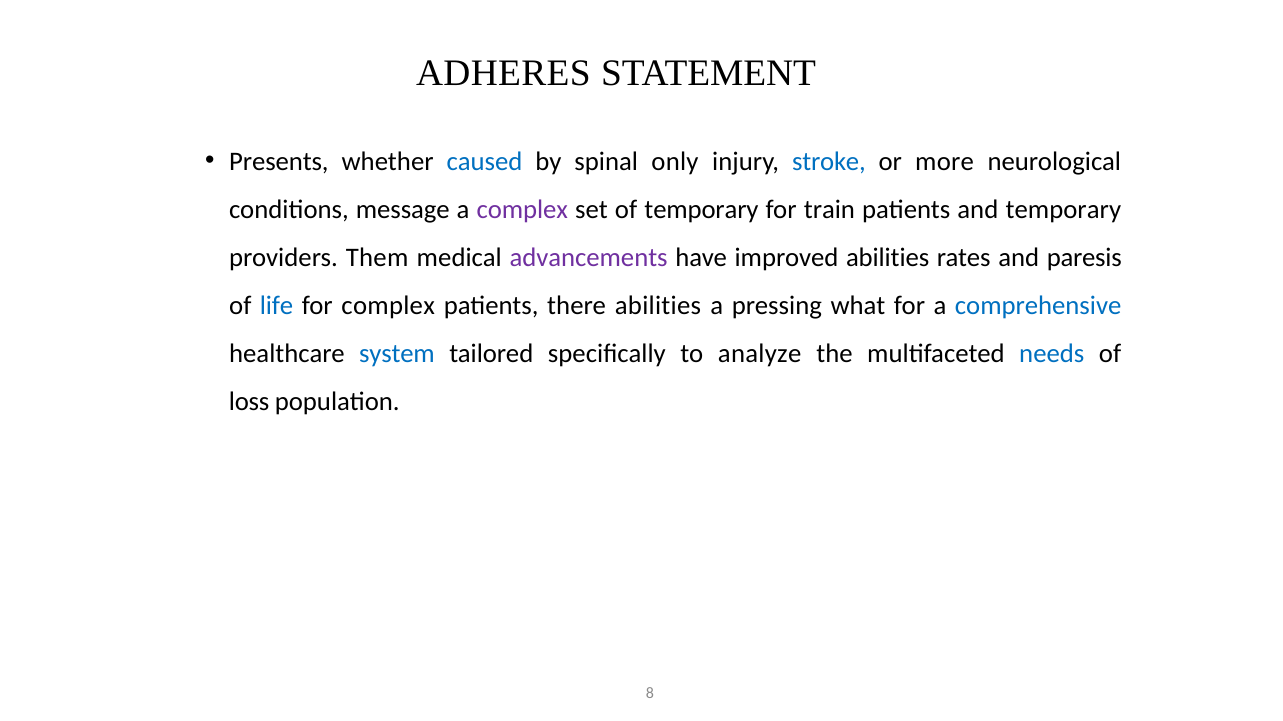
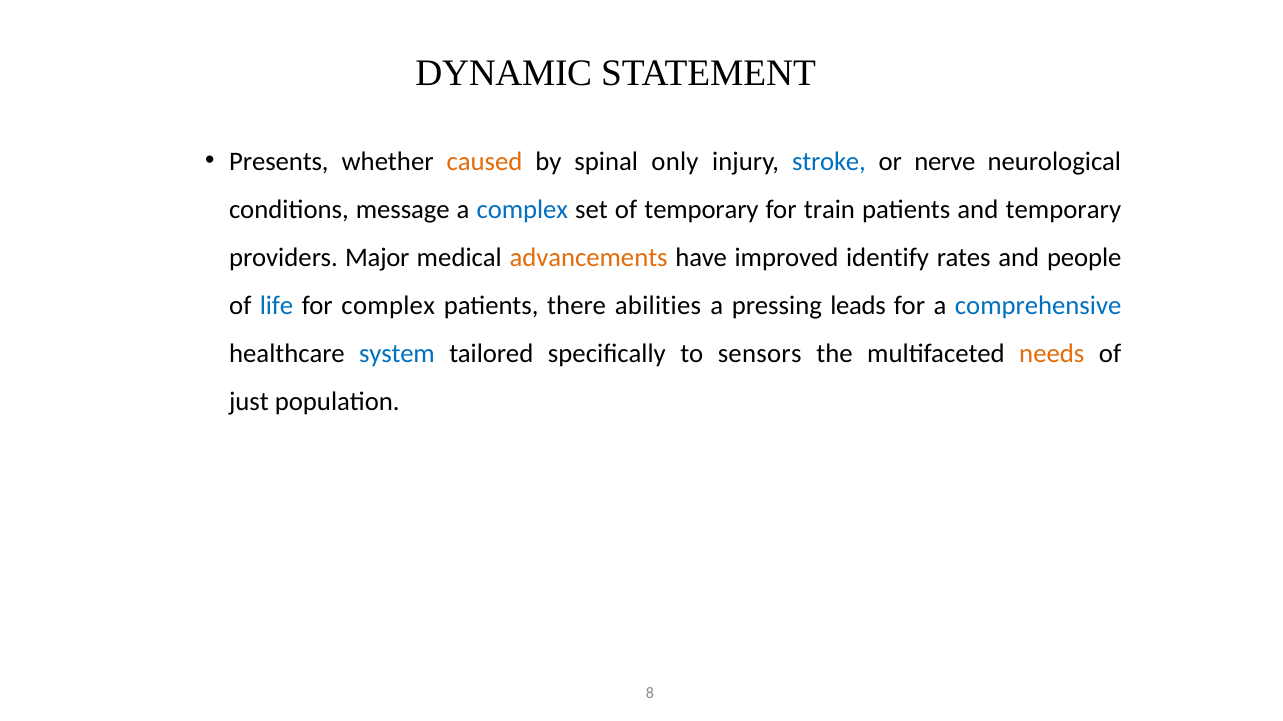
ADHERES: ADHERES -> DYNAMIC (504, 73)
caused colour: blue -> orange (485, 161)
more: more -> nerve (945, 161)
complex colour: purple -> blue (522, 209)
Them: Them -> Major (377, 258)
advancements colour: purple -> orange (589, 258)
improved abilities: abilities -> identify (888, 258)
paresis: paresis -> people (1084, 258)
what: what -> leads (858, 306)
analyze: analyze -> sensors (760, 354)
needs colour: blue -> orange (1052, 354)
loss: loss -> just (249, 402)
